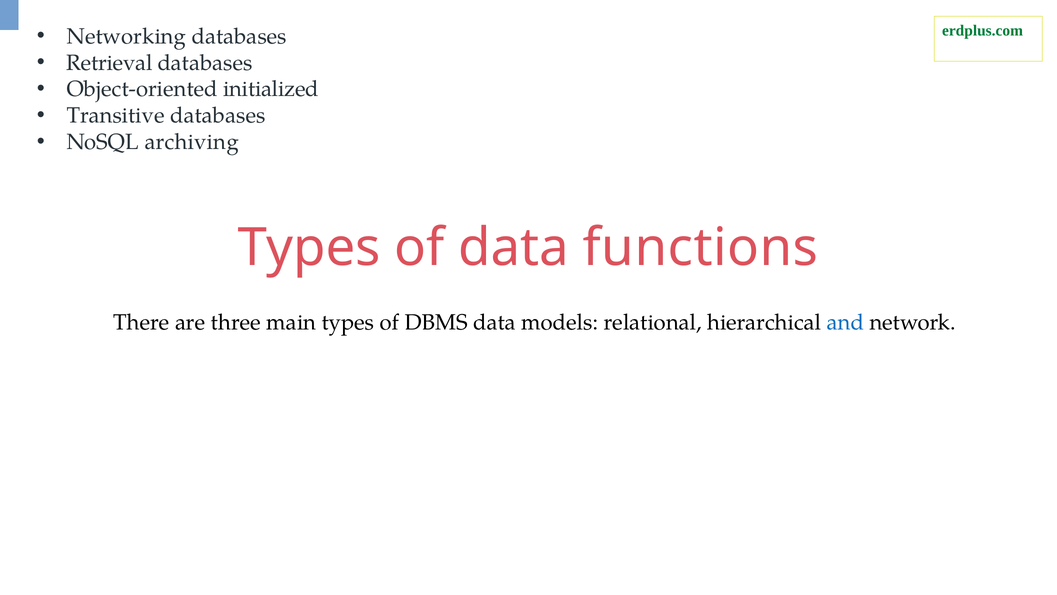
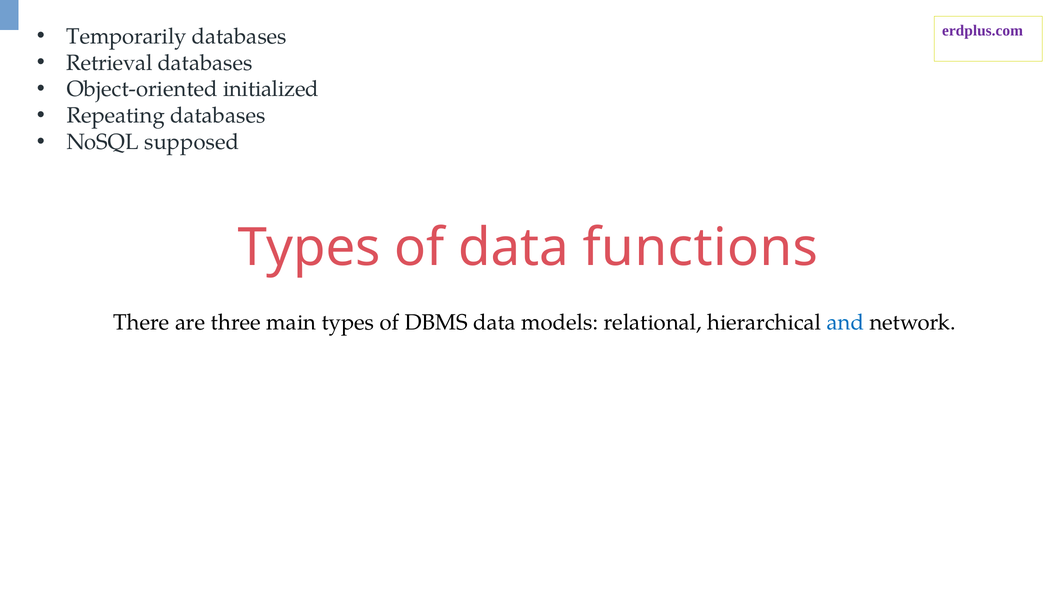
erdplus.com colour: green -> purple (983, 31)
Networking: Networking -> Temporarily (126, 36)
Transitive: Transitive -> Repeating (116, 116)
archiving: archiving -> supposed (192, 142)
